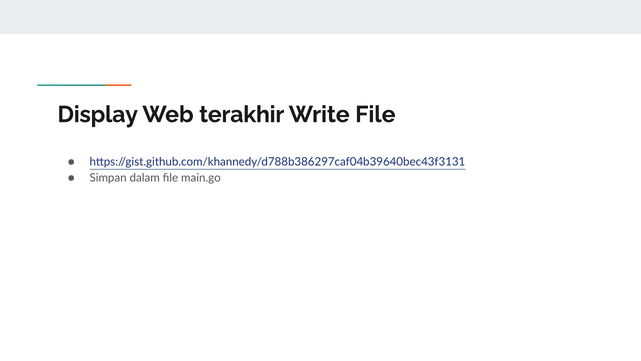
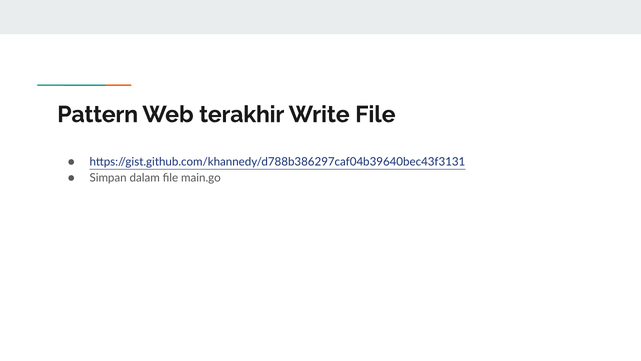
Display: Display -> Pattern (98, 114)
